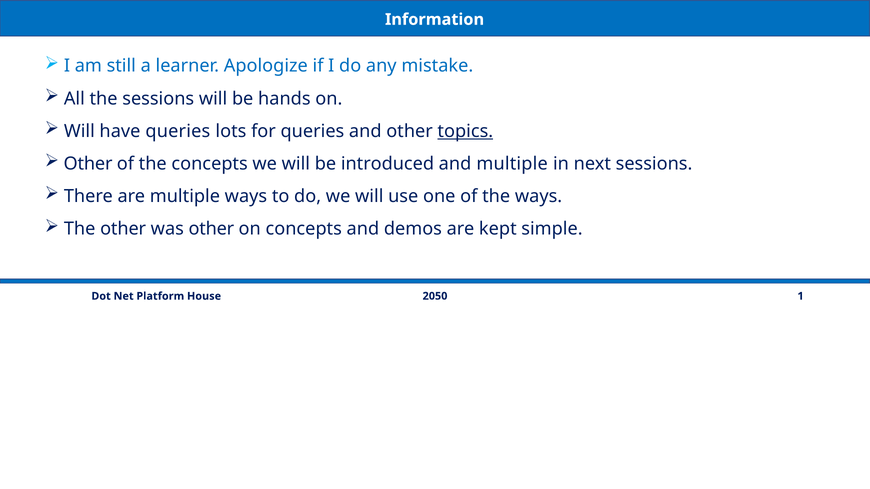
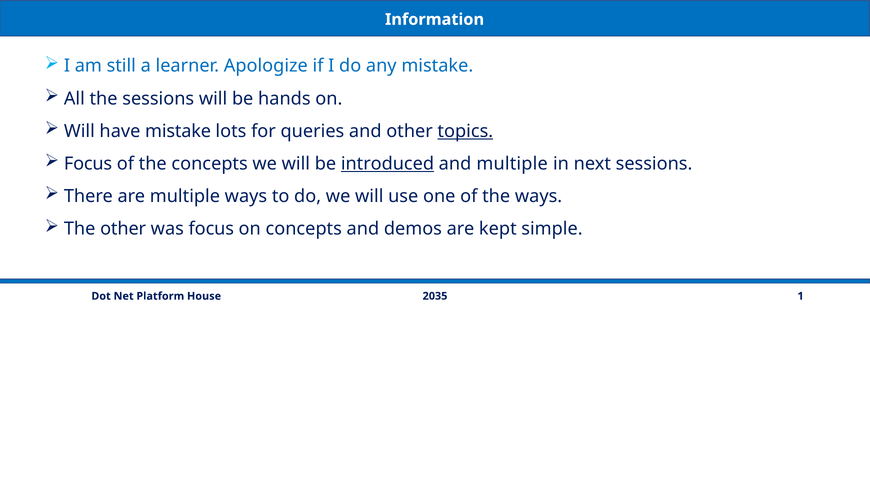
have queries: queries -> mistake (178, 131)
Other: Other -> Focus (88, 164)
introduced underline: none -> present (387, 164)
was other: other -> focus (211, 229)
2050: 2050 -> 2035 (435, 296)
